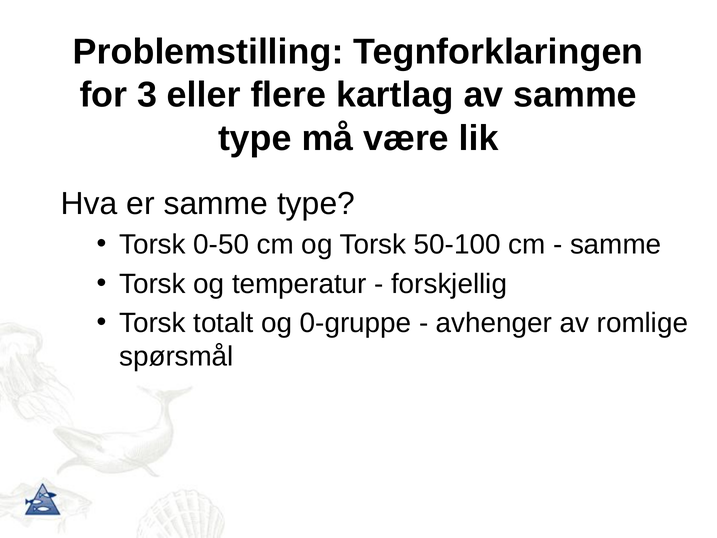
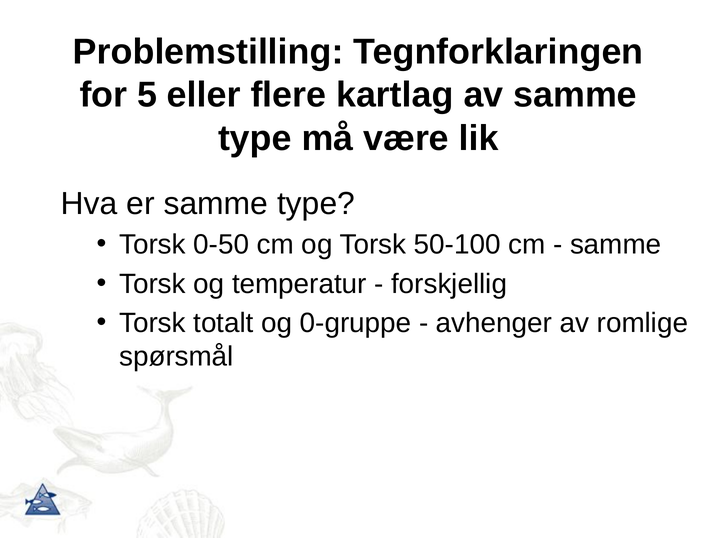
3: 3 -> 5 (147, 95)
